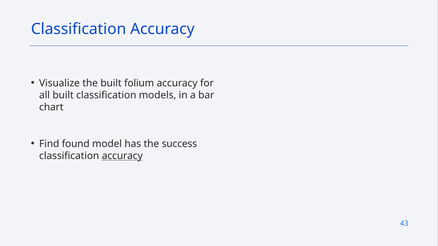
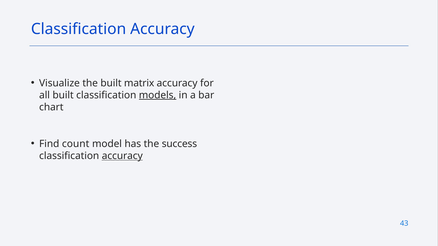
folium: folium -> matrix (139, 83)
models underline: none -> present (158, 95)
found: found -> count (76, 144)
